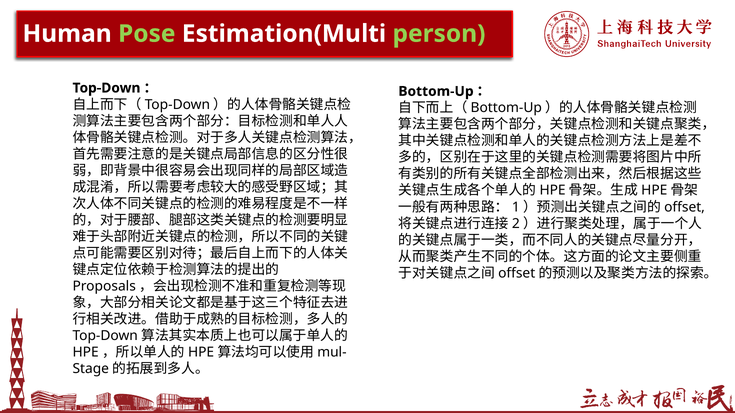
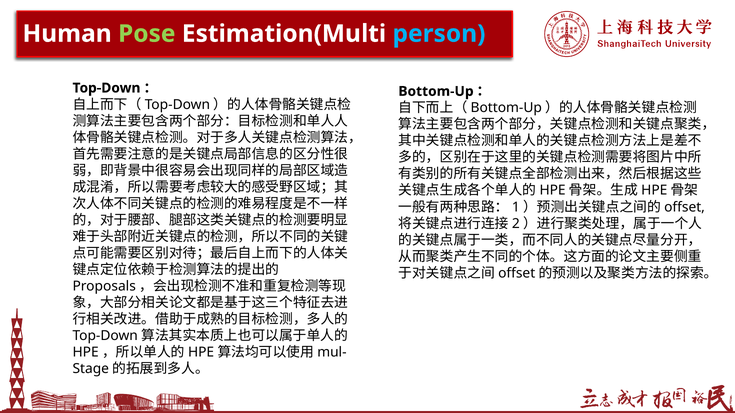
person colour: light green -> light blue (439, 34)
